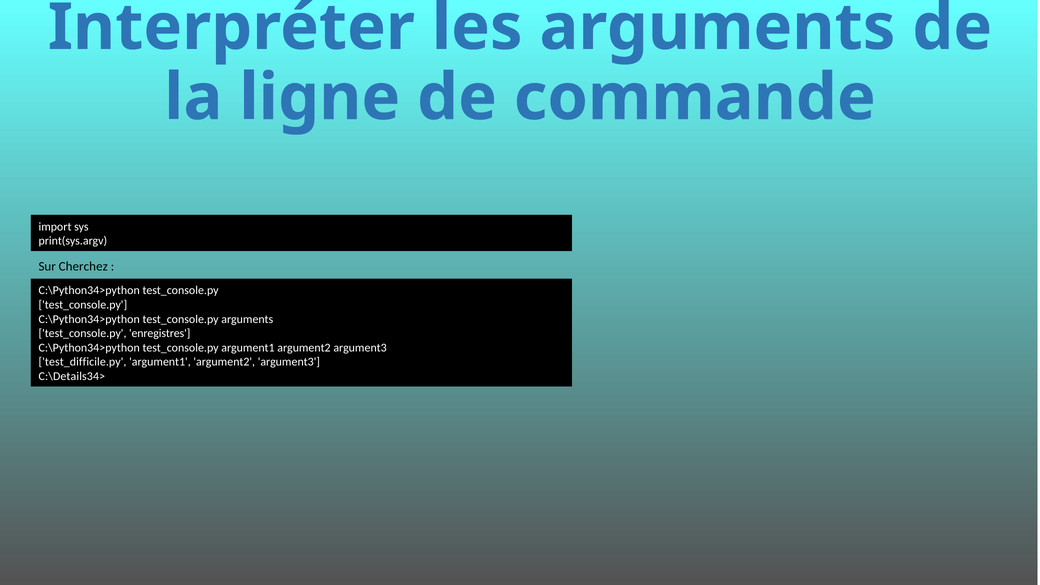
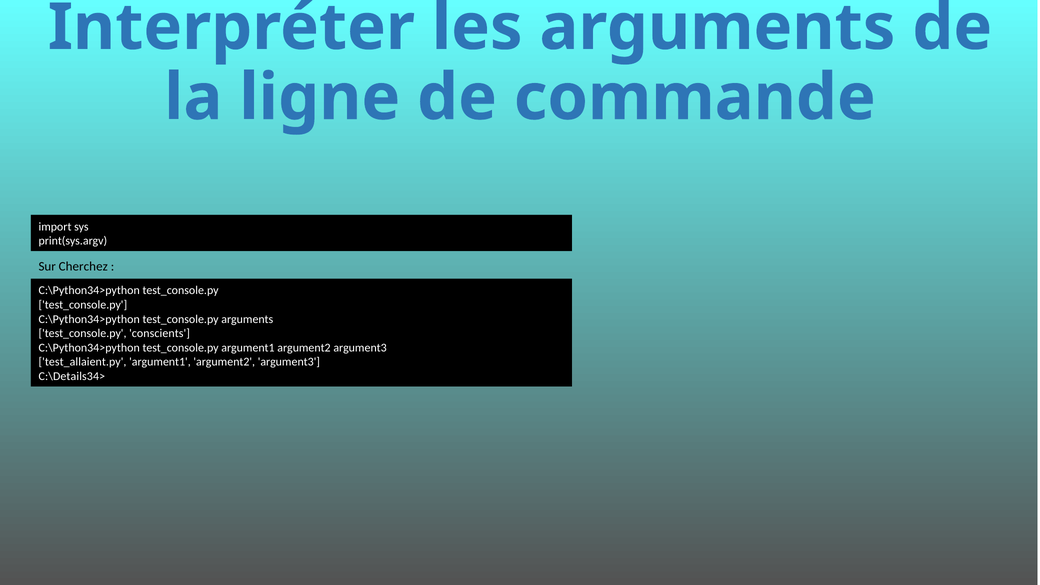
enregistres: enregistres -> conscients (160, 333)
test_difficile.py: test_difficile.py -> test_allaient.py (83, 362)
